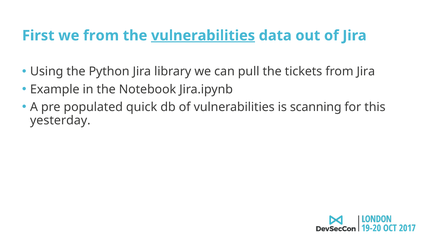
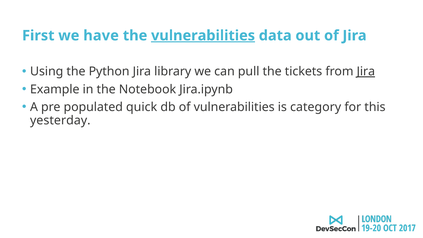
we from: from -> have (101, 36)
Jira underline: none -> present (366, 72)
scanning: scanning -> category (316, 107)
